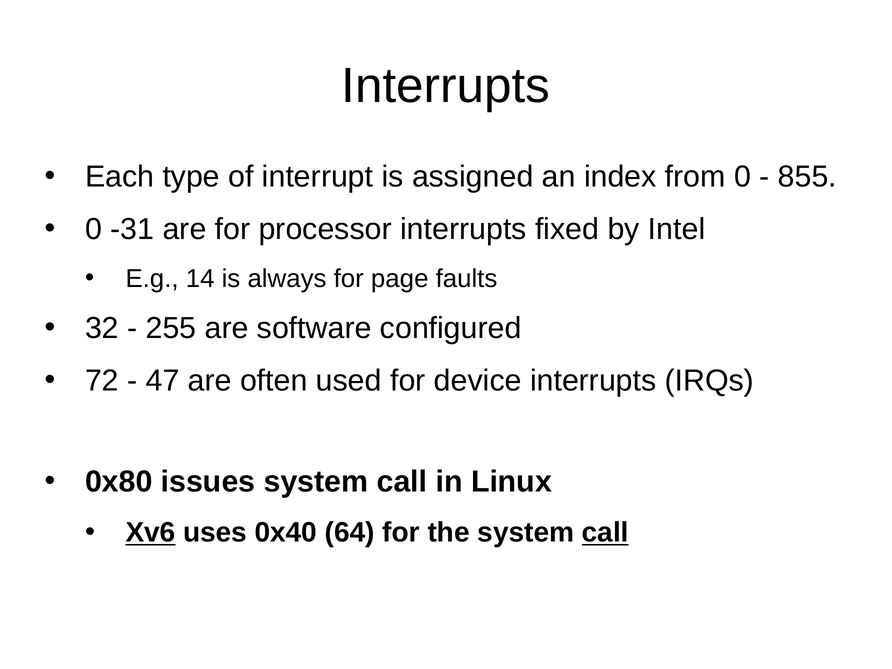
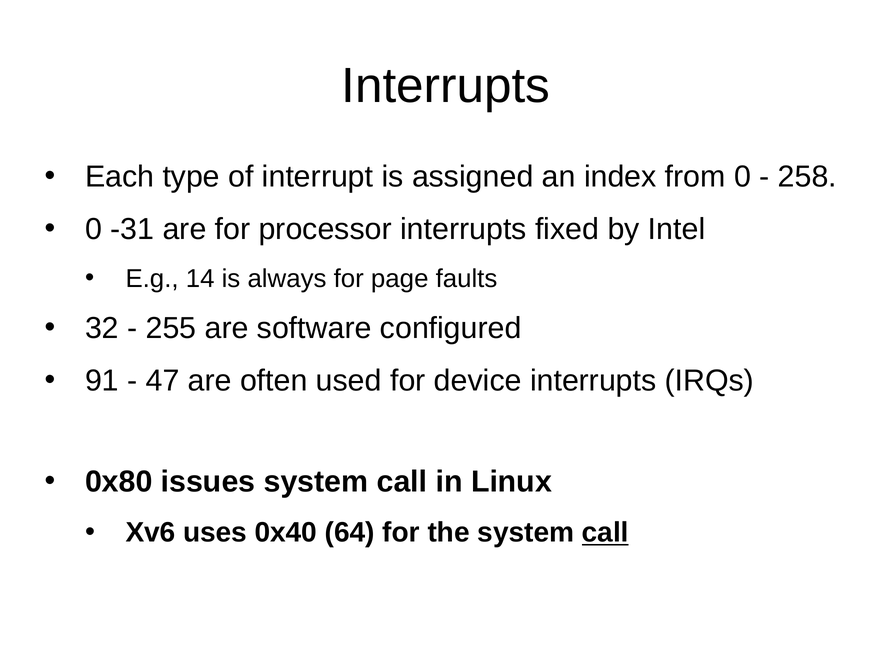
855: 855 -> 258 (807, 177)
72: 72 -> 91 (102, 381)
Xv6 underline: present -> none (150, 533)
